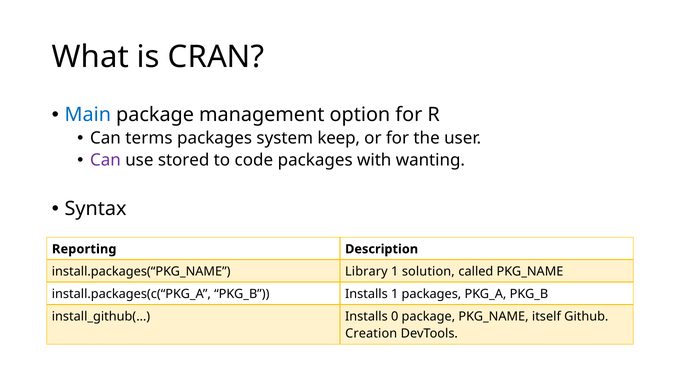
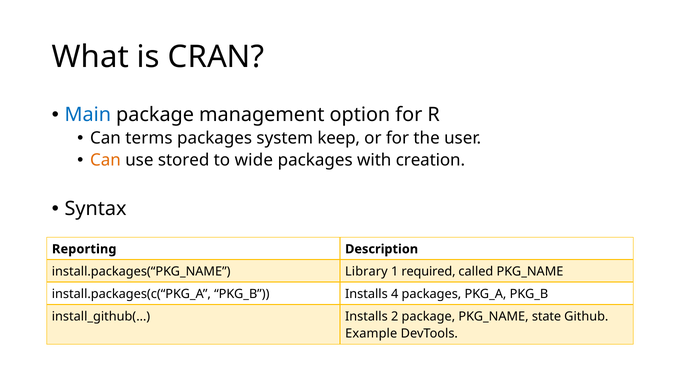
Can colour: purple -> orange (105, 160)
code: code -> wide (254, 160)
wanting: wanting -> creation (430, 160)
solution: solution -> required (428, 272)
Installs 1: 1 -> 4 (395, 294)
0: 0 -> 2 (395, 317)
itself: itself -> state (546, 317)
Creation: Creation -> Example (371, 334)
